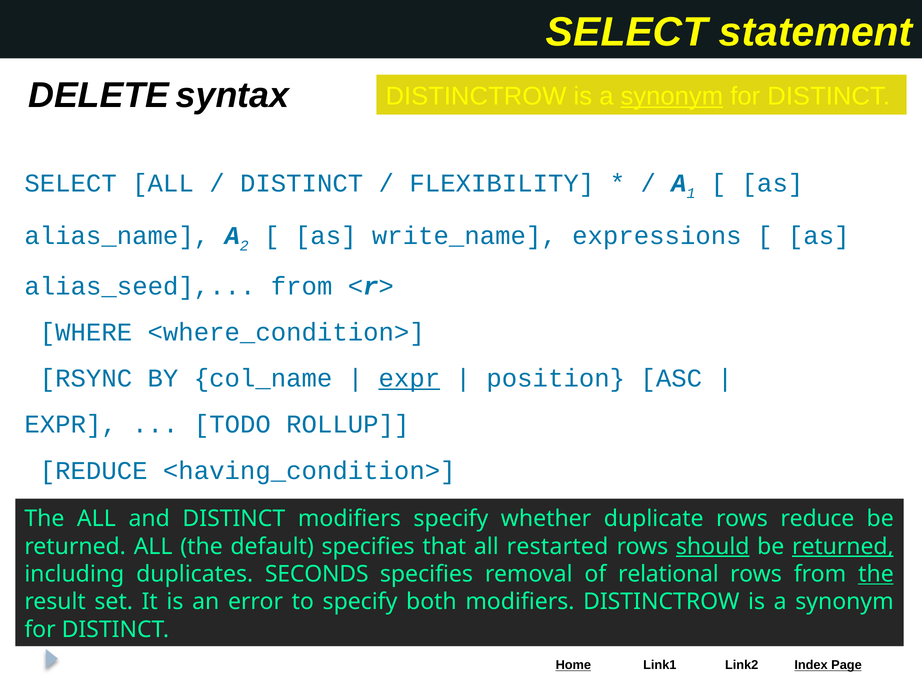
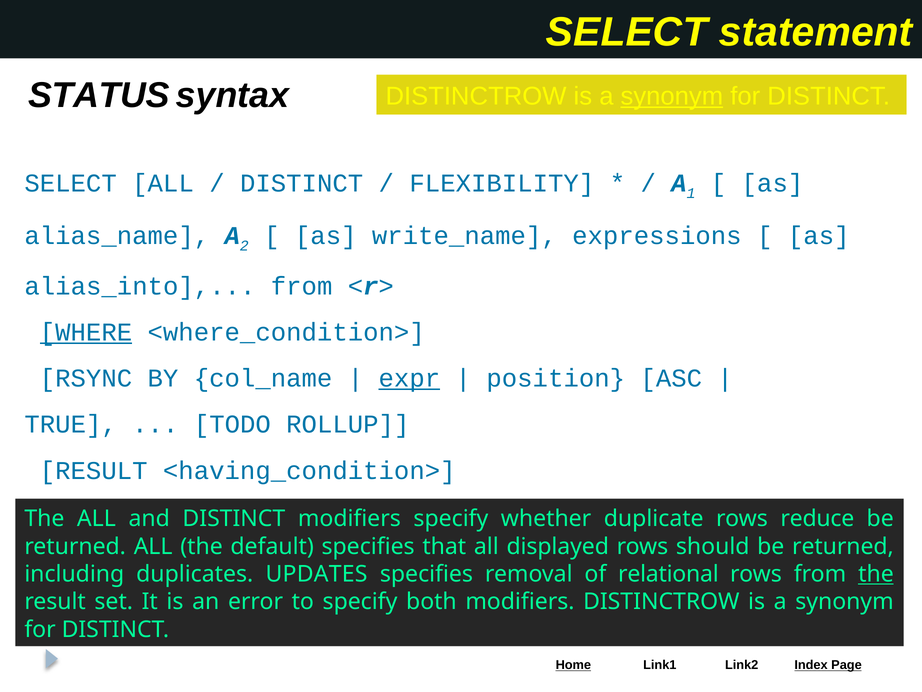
DELETE: DELETE -> STATUS (99, 95)
alias_seed: alias_seed -> alias_into (140, 286)
WHERE underline: none -> present (86, 332)
EXPR: EXPR -> TRUE (71, 424)
REDUCE: REDUCE -> RESULT (94, 470)
restarted: restarted -> displayed (558, 546)
should underline: present -> none (713, 546)
returned underline: present -> none (843, 546)
SECONDS: SECONDS -> UPDATES (317, 574)
